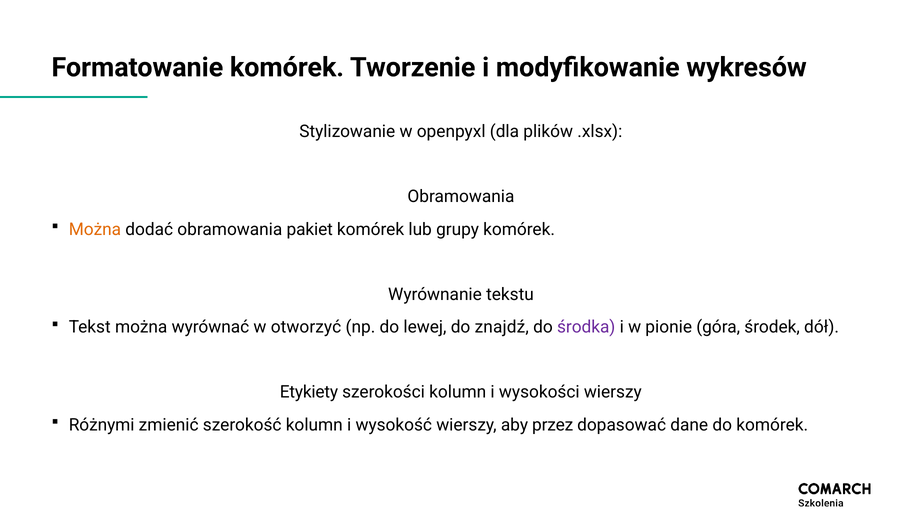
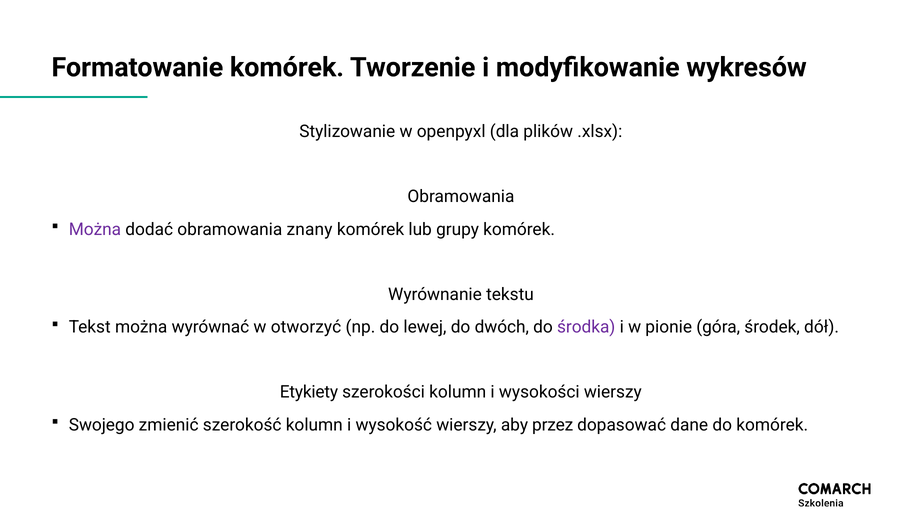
Można colour: orange -> purple (95, 229)
pakiet: pakiet -> znany (310, 229)
znajdź: znajdź -> dwóch (502, 327)
Różnymi: Różnymi -> Swojego (102, 424)
